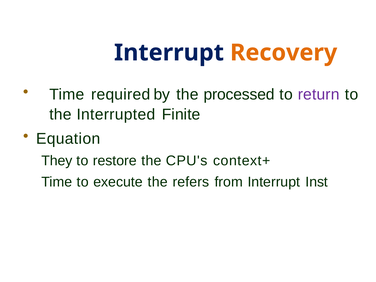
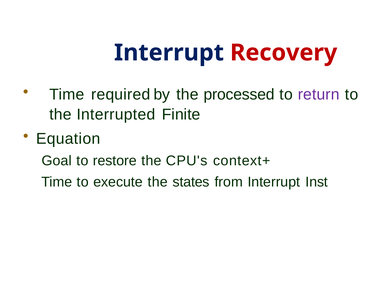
Recovery colour: orange -> red (284, 53)
They: They -> Goal (57, 161)
refers: refers -> states (191, 182)
